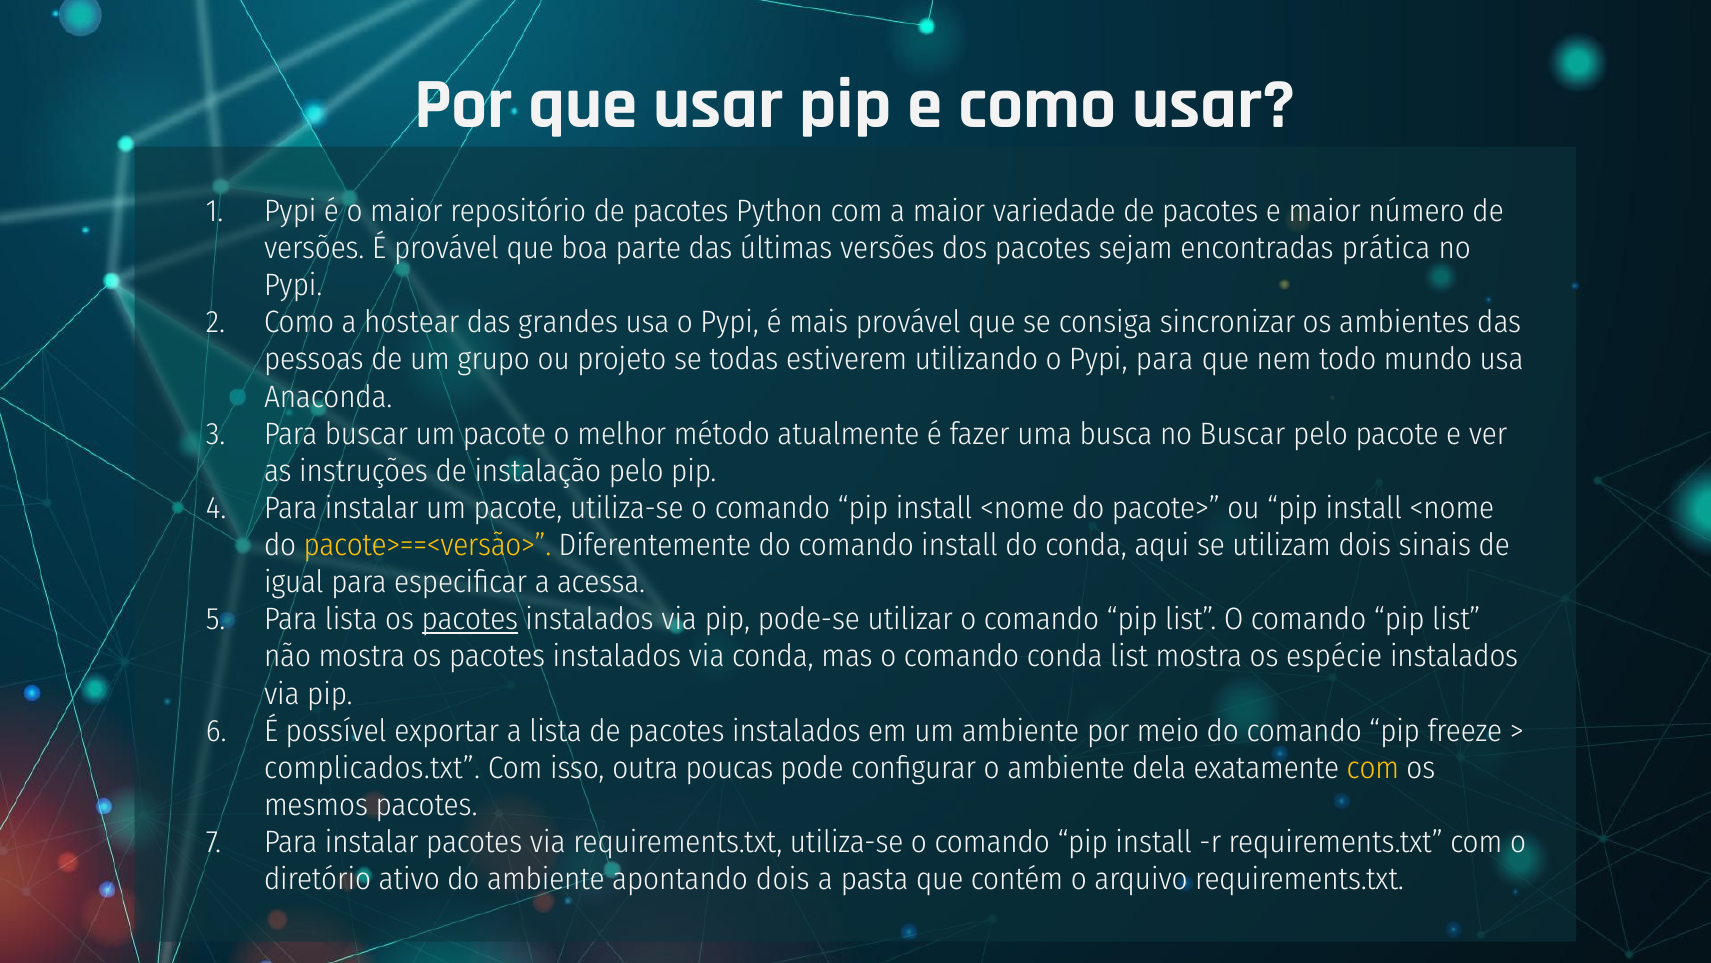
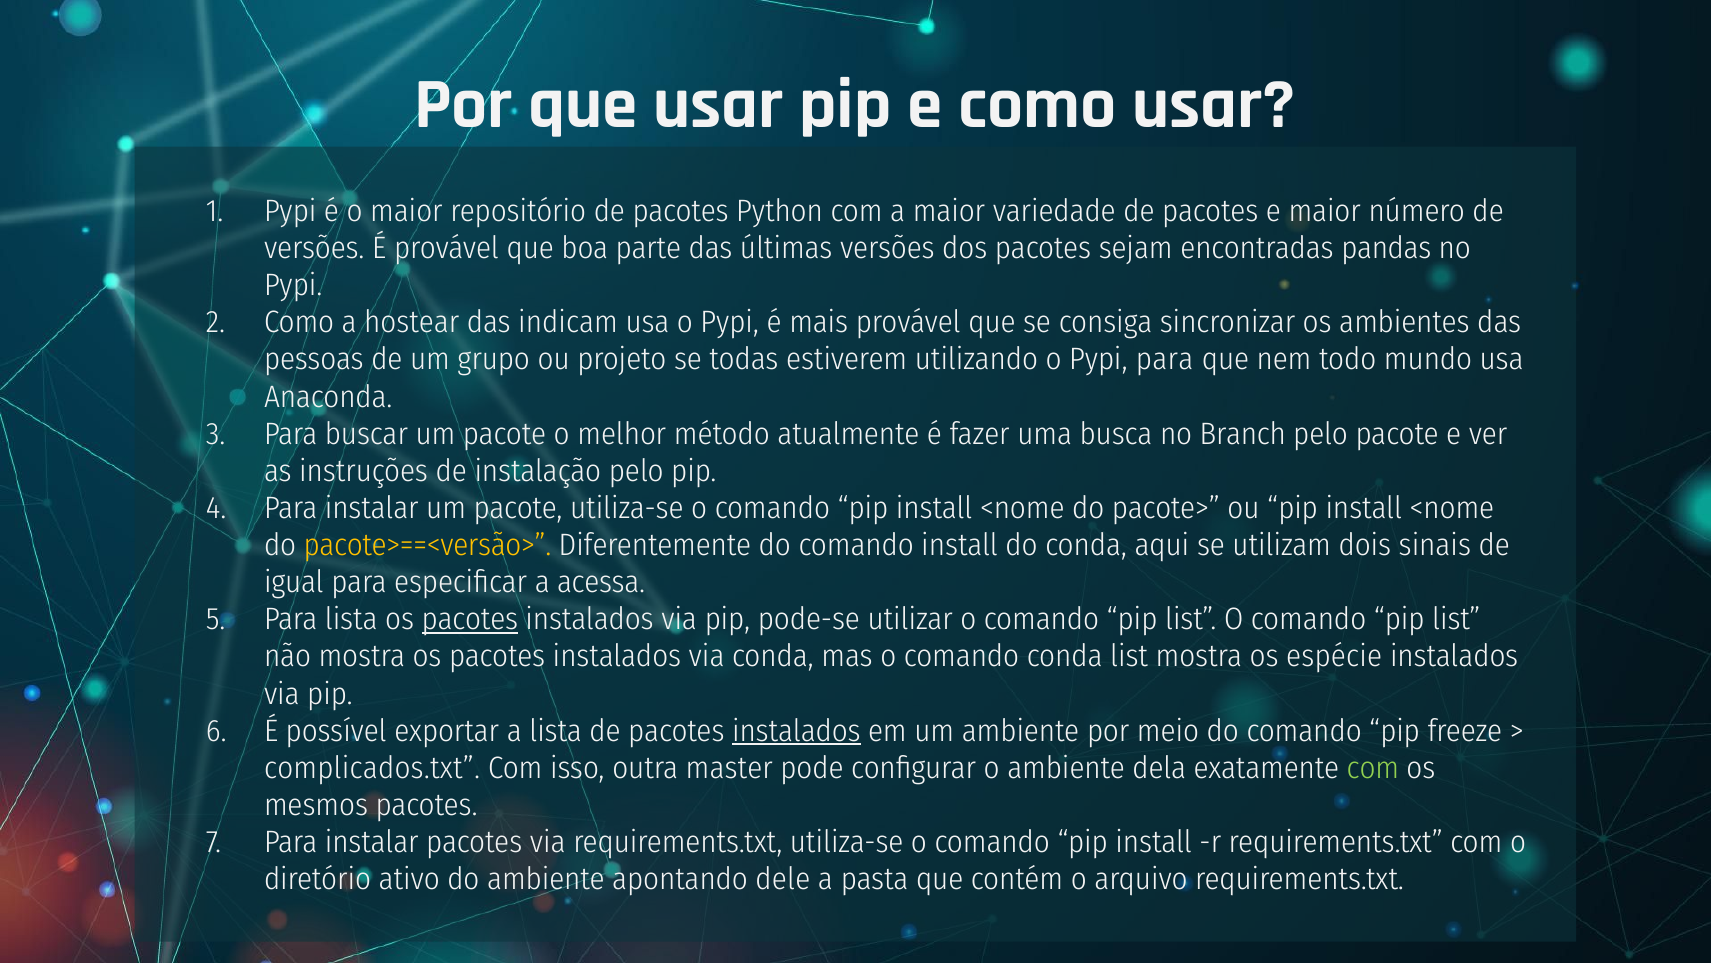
prática: prática -> pandas (1386, 248)
grandes: grandes -> indicam (568, 322)
no Buscar: Buscar -> Branch (1243, 434)
instalados underline: none -> present (796, 731)
poucas: poucas -> master (729, 768)
com colour: yellow -> light green (1373, 768)
apontando dois: dois -> dele (783, 879)
